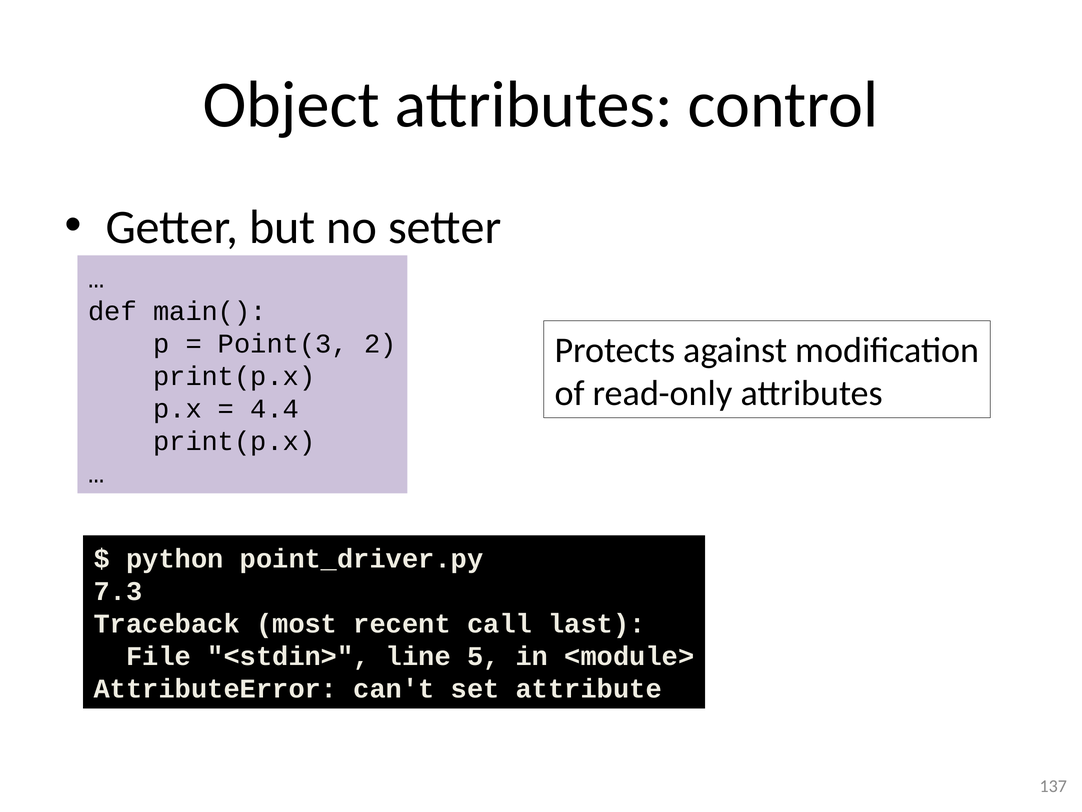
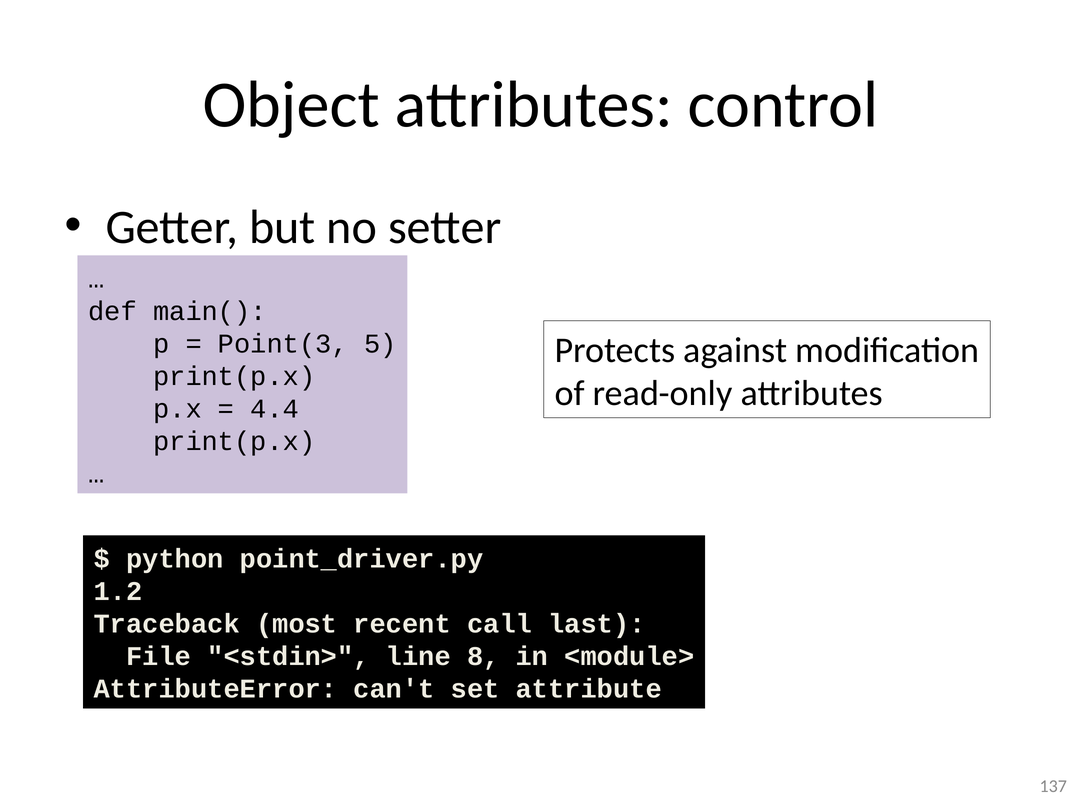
2: 2 -> 5 (380, 344)
7.3: 7.3 -> 1.2 (118, 591)
5: 5 -> 8 (483, 656)
